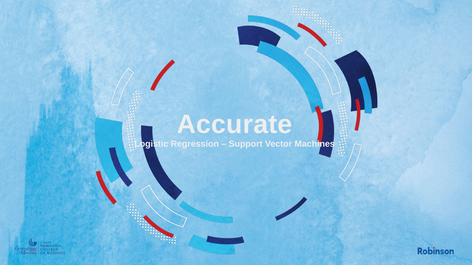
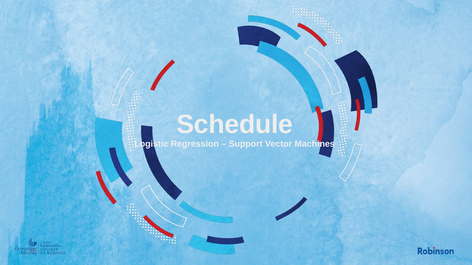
Accurate: Accurate -> Schedule (235, 125)
